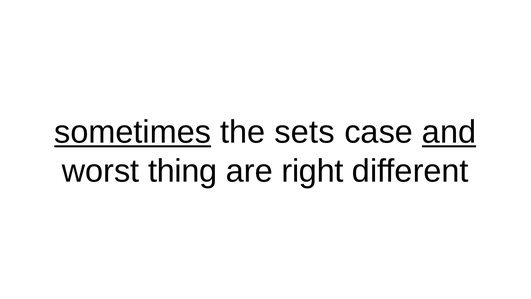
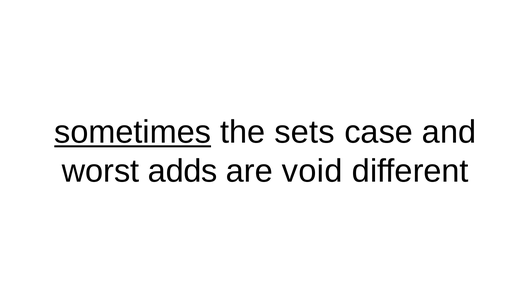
and underline: present -> none (449, 132)
thing: thing -> adds (183, 171)
right: right -> void (312, 171)
